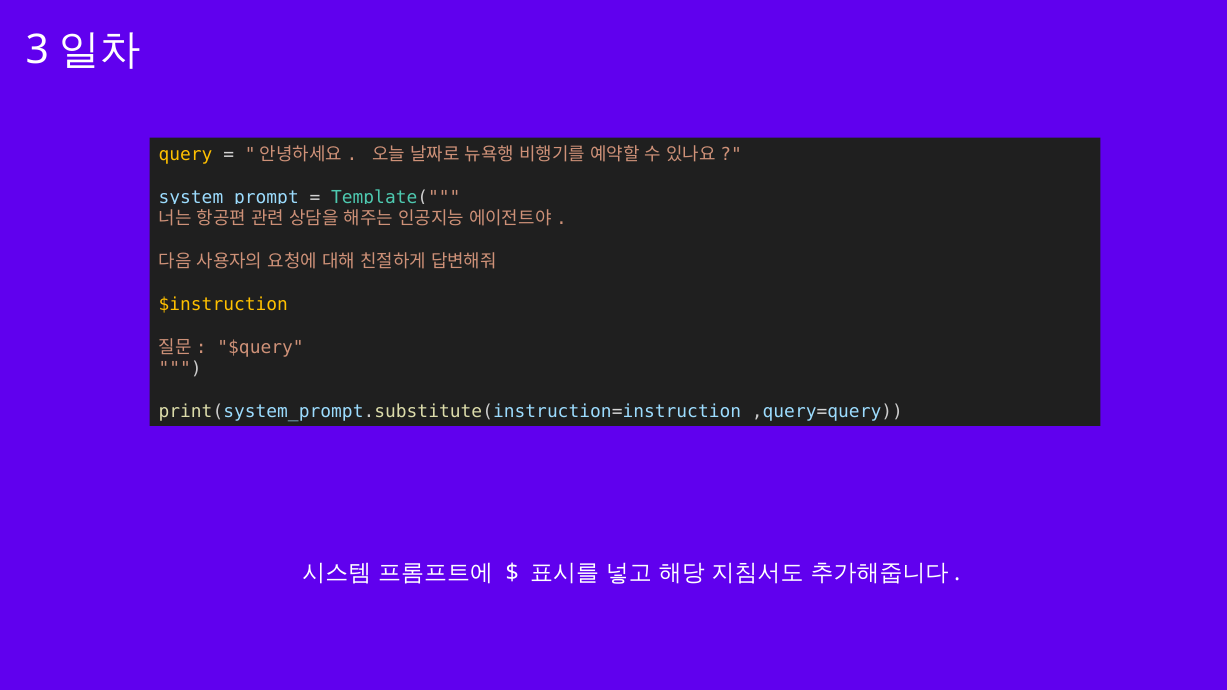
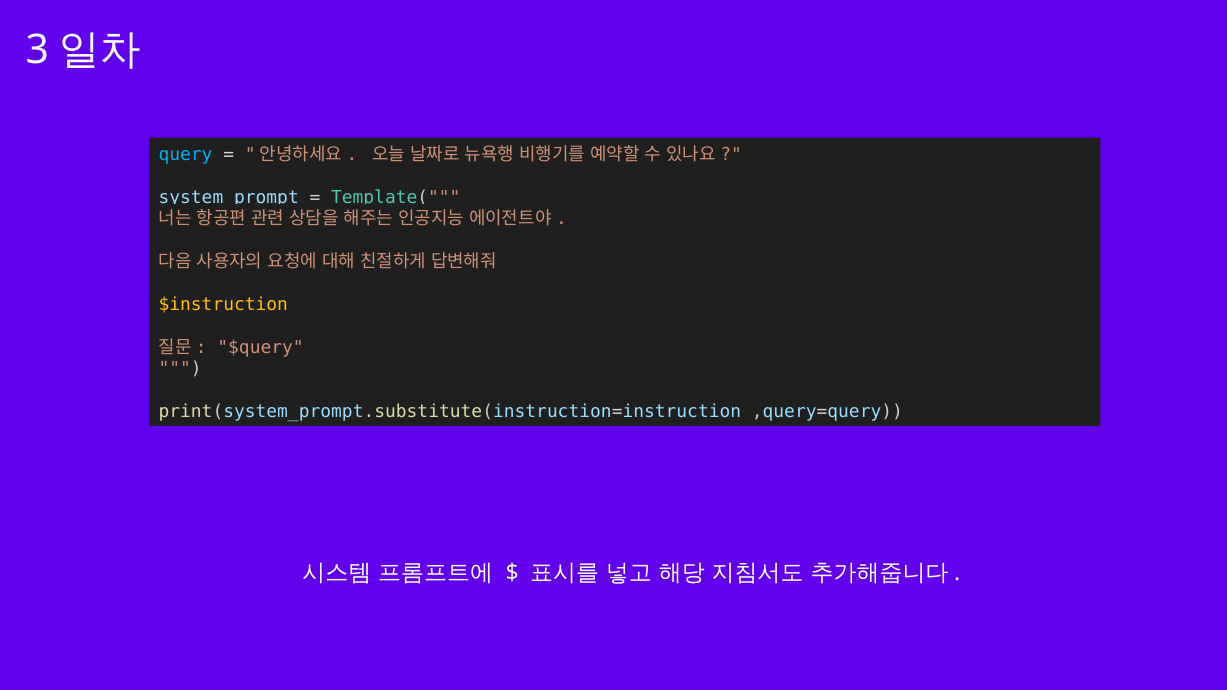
query colour: yellow -> light blue (186, 154)
